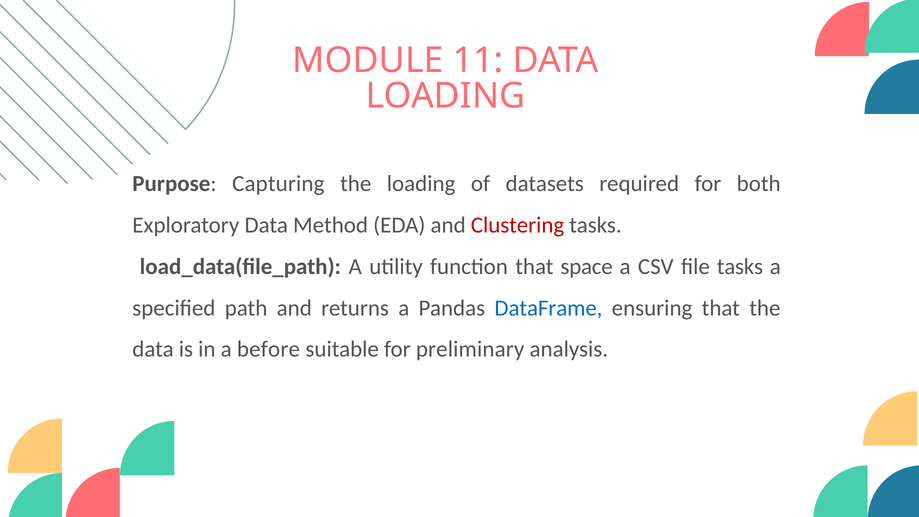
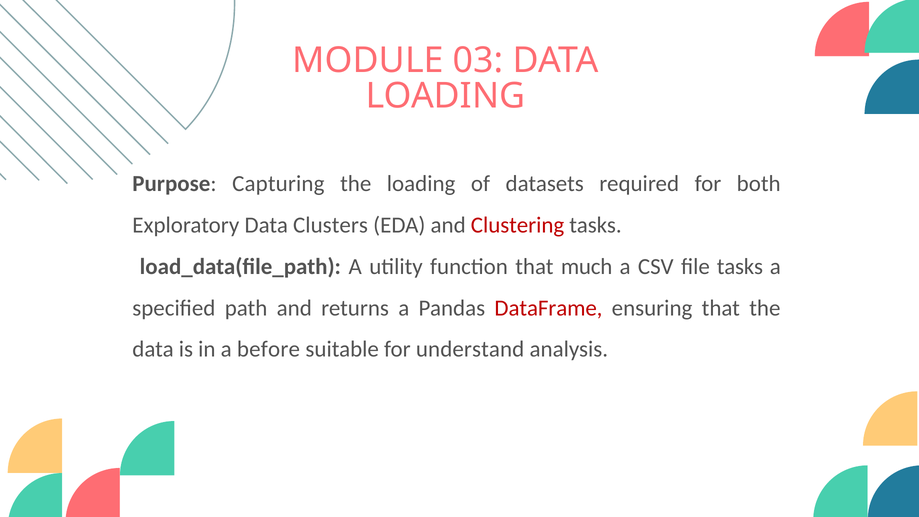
11: 11 -> 03 (478, 60)
Method: Method -> Clusters (331, 225)
space: space -> much (587, 267)
DataFrame colour: blue -> red (548, 308)
preliminary: preliminary -> understand (470, 349)
